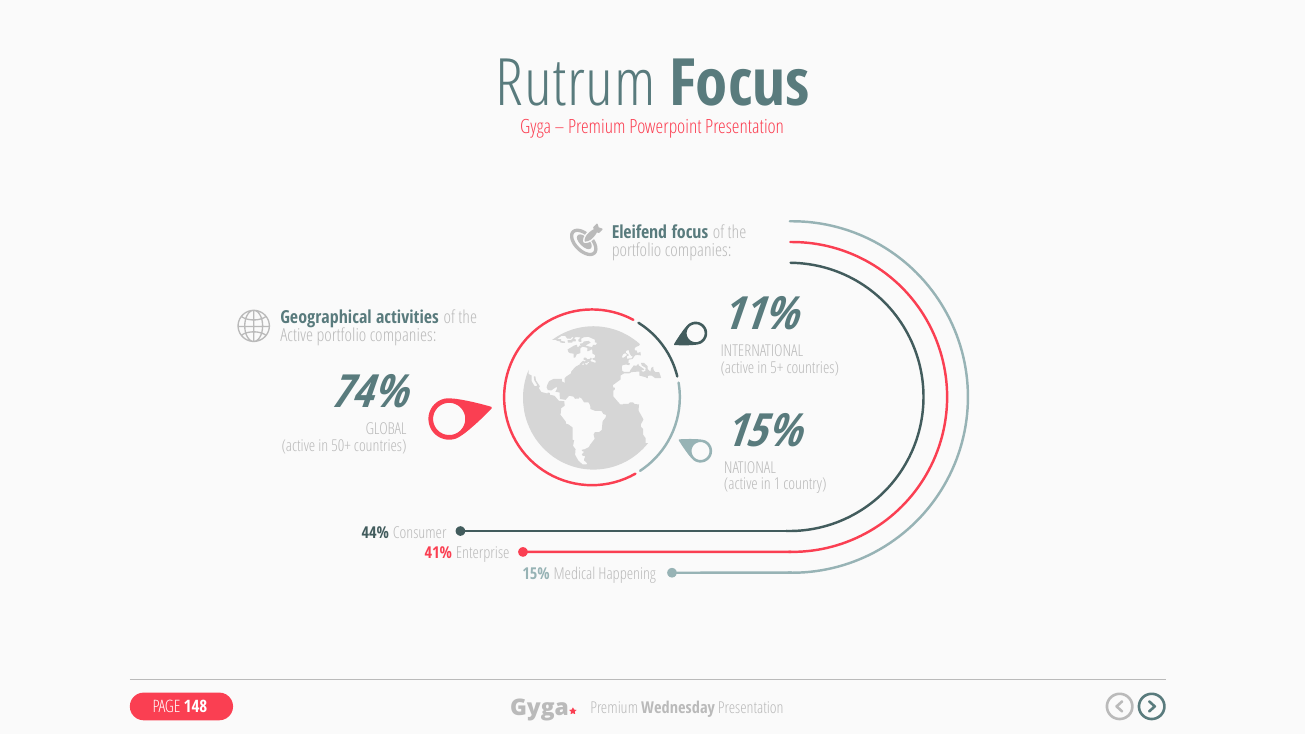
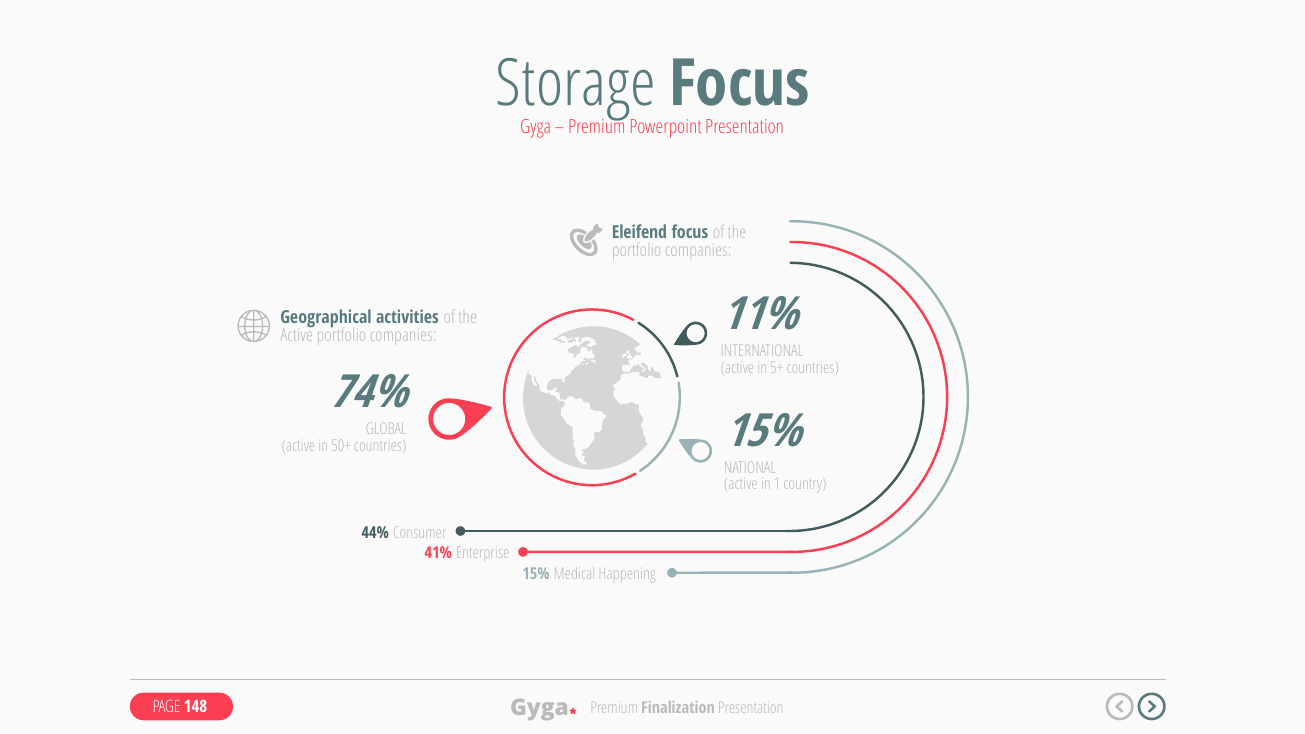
Rutrum: Rutrum -> Storage (576, 84)
Wednesday: Wednesday -> Finalization (678, 708)
